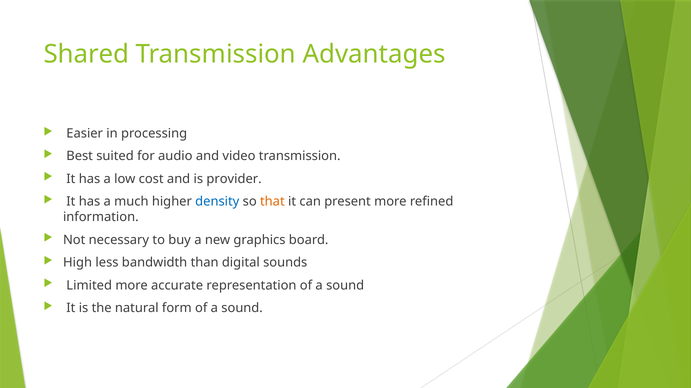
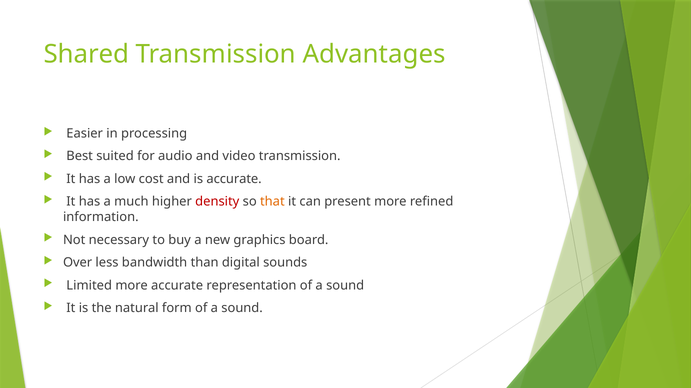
is provider: provider -> accurate (234, 179)
density colour: blue -> red (217, 202)
High: High -> Over (78, 263)
